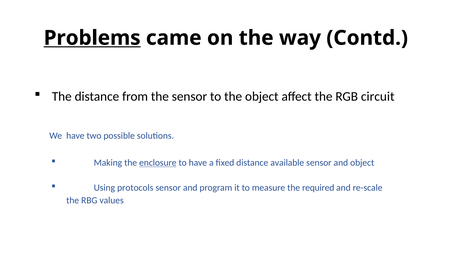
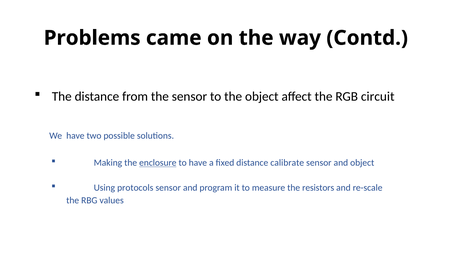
Problems underline: present -> none (92, 38)
available: available -> calibrate (287, 163)
required: required -> resistors (318, 188)
